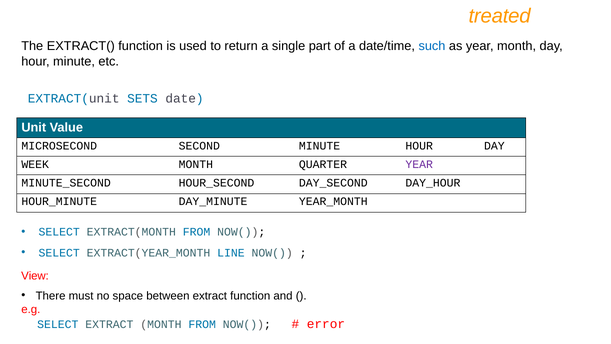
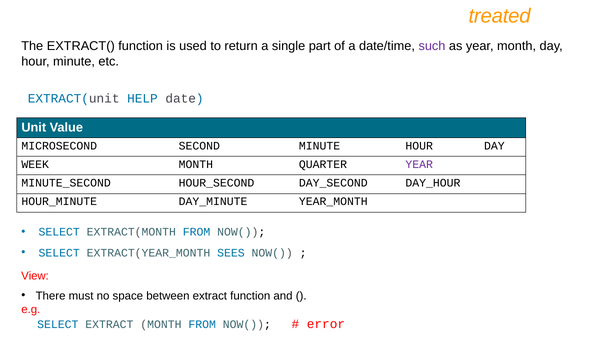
such colour: blue -> purple (432, 46)
SETS: SETS -> HELP (142, 99)
LINE: LINE -> SEES (231, 253)
